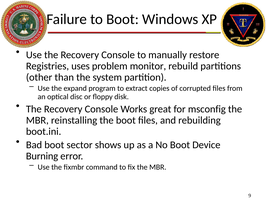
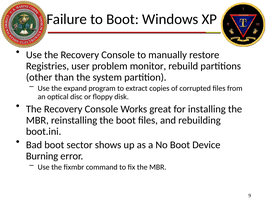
uses: uses -> user (80, 66)
msconfig: msconfig -> installing (207, 109)
